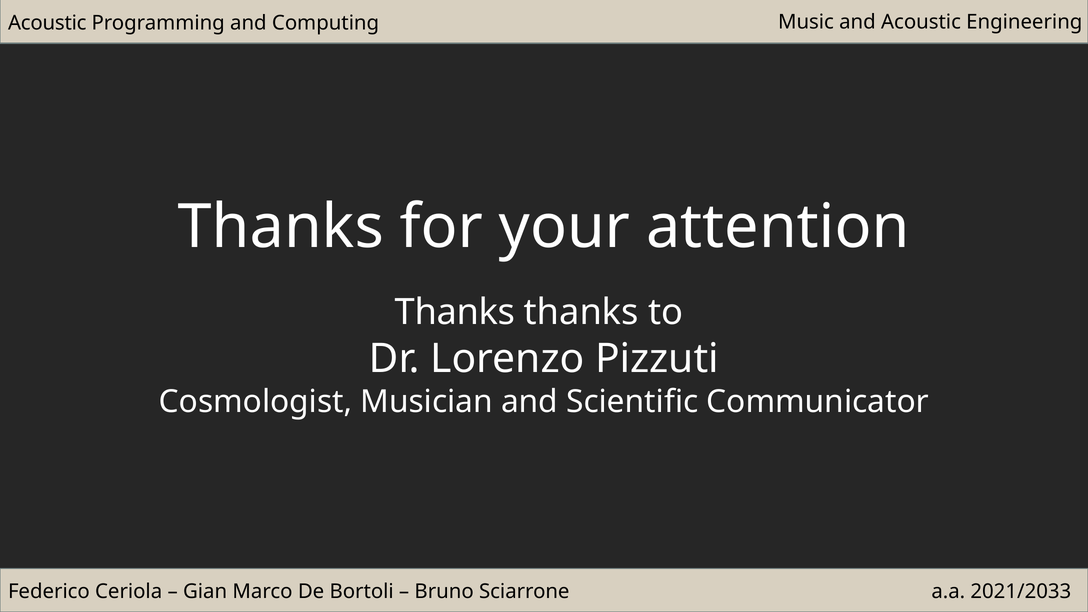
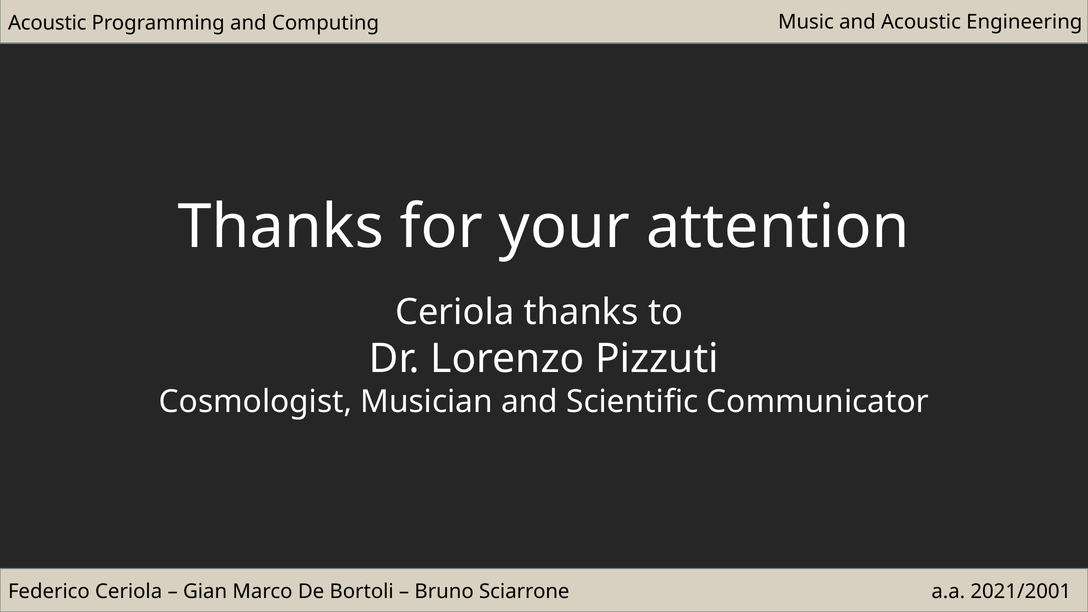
Thanks: Thanks -> Ceriola (455, 312)
2021/2033: 2021/2033 -> 2021/2001 (1021, 591)
